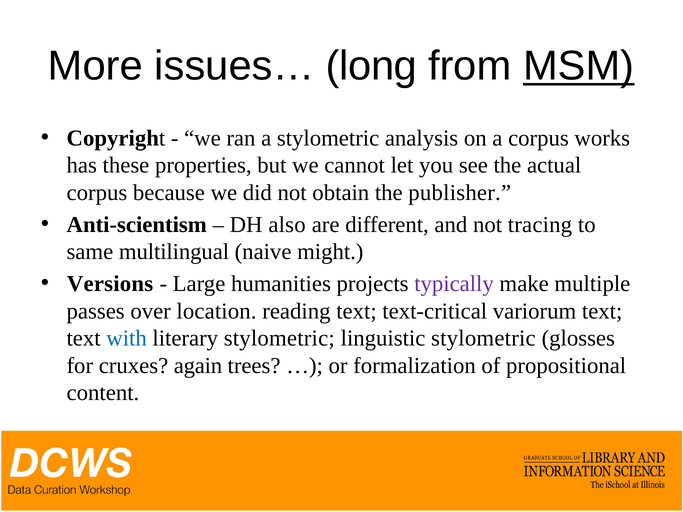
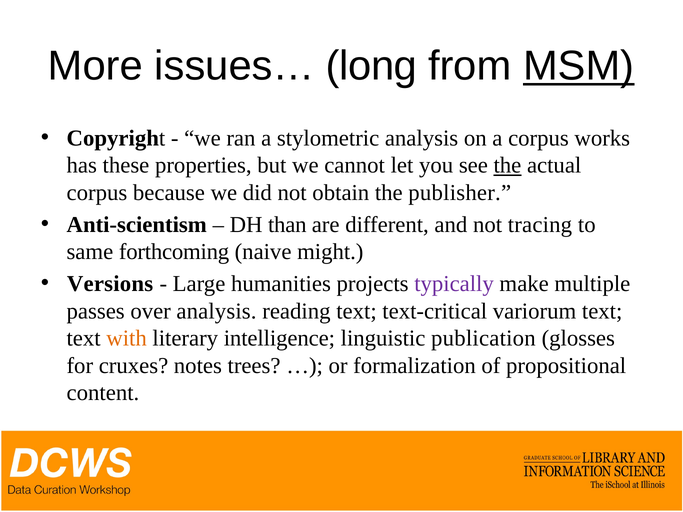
the underline: none -> present (507, 166)
also: also -> than (287, 225)
multilingual: multilingual -> forthcoming (174, 252)
over location: location -> analysis (216, 311)
with colour: blue -> orange (127, 339)
literary stylometric: stylometric -> intelligence (279, 339)
linguistic stylometric: stylometric -> publication (483, 339)
again: again -> notes (198, 366)
